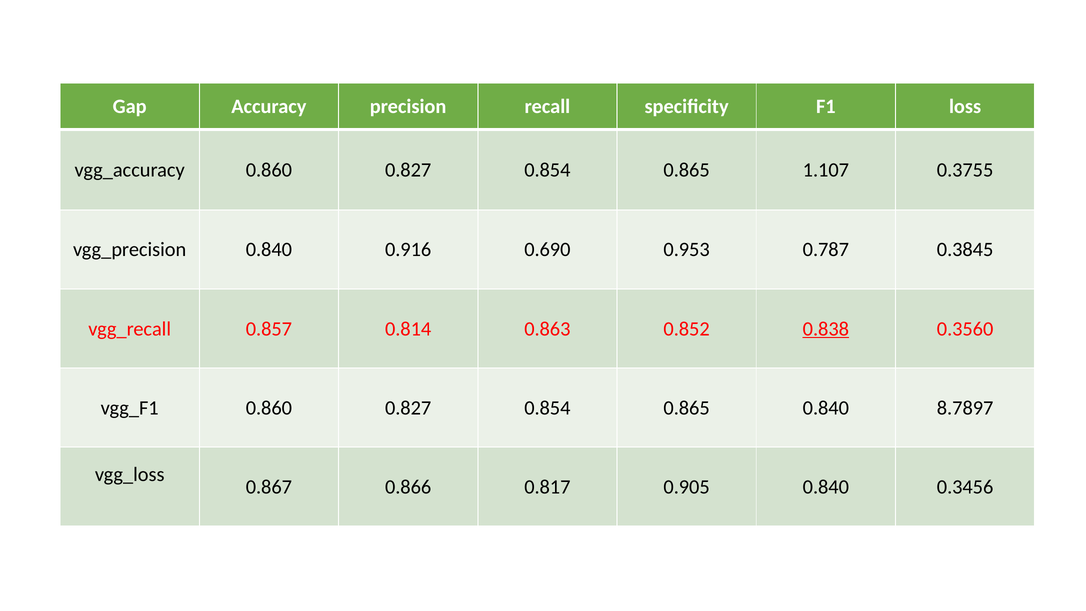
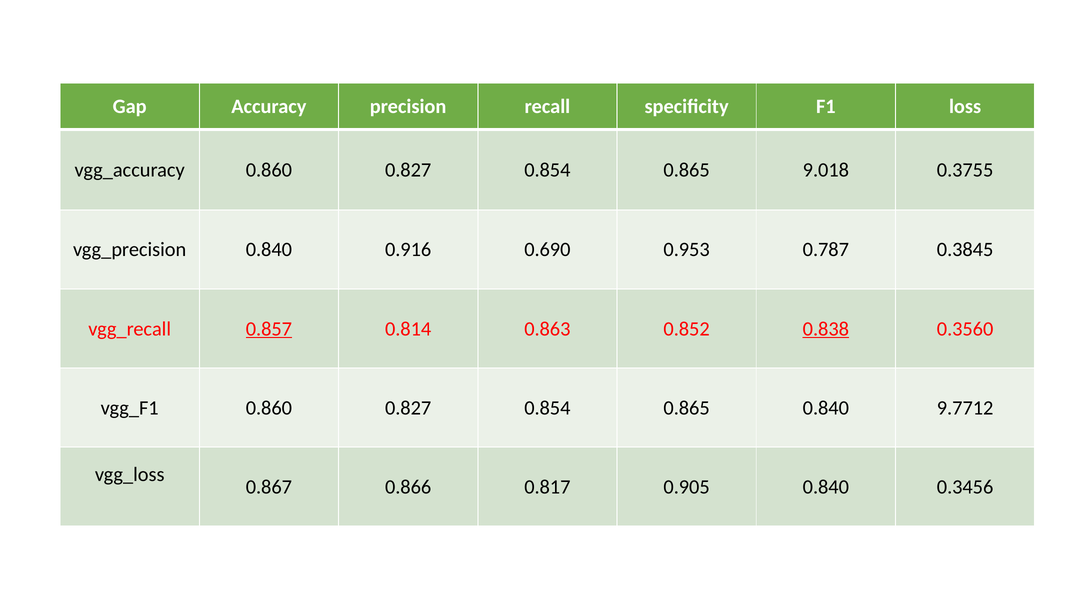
1.107: 1.107 -> 9.018 (826, 170)
0.857 underline: none -> present (269, 329)
8.7897: 8.7897 -> 9.7712 (965, 408)
